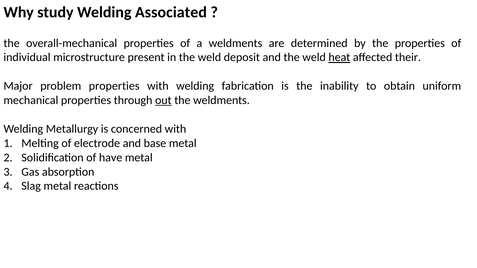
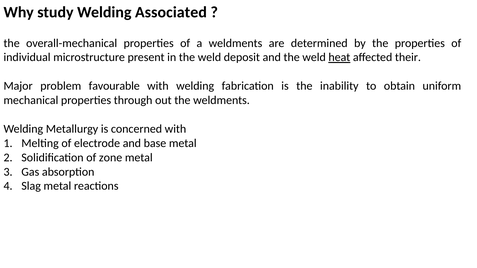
problem properties: properties -> favourable (114, 86)
out underline: present -> none (163, 100)
have: have -> zone (111, 158)
